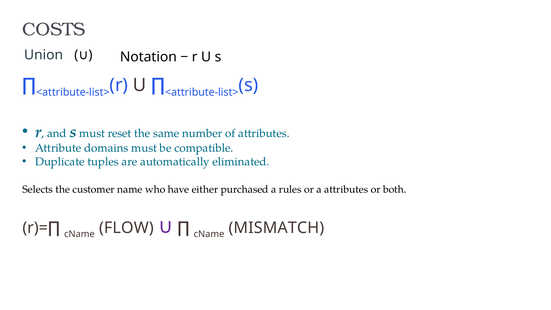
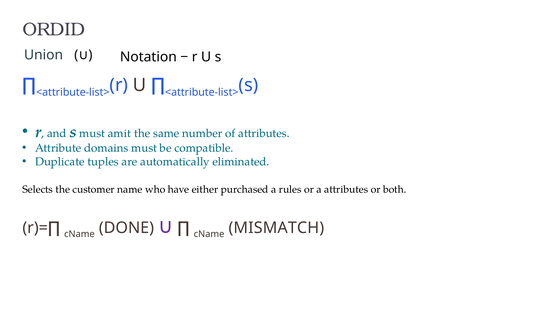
COSTS: COSTS -> ORDID (54, 30)
reset: reset -> amit (119, 133)
FLOW: FLOW -> DONE (126, 228)
